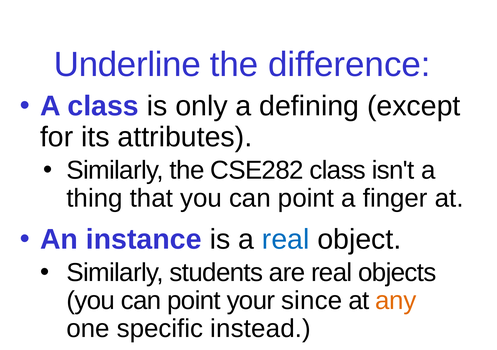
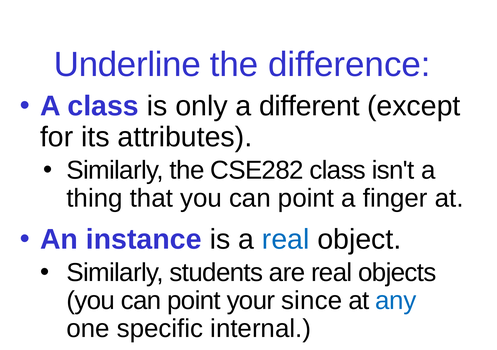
defining: defining -> different (309, 106)
any colour: orange -> blue (396, 301)
instead: instead -> internal (261, 329)
